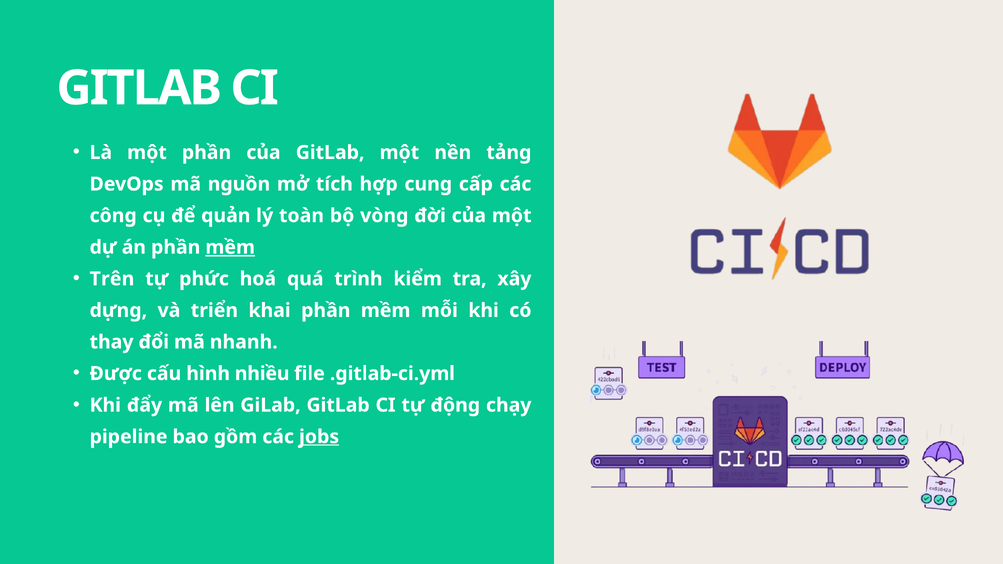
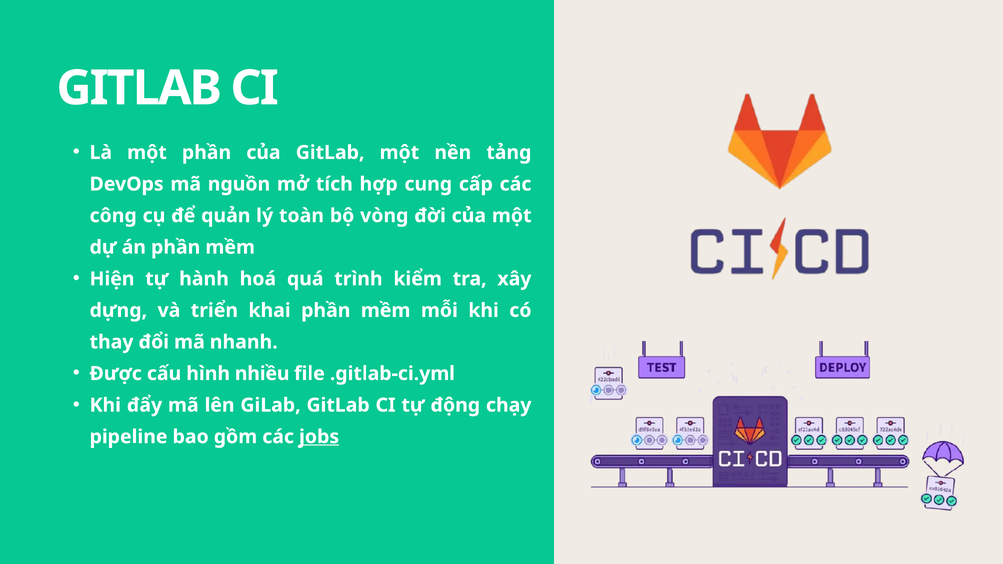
mềm underline: present -> none (230, 247)
Trên: Trên -> Hiện (112, 279)
phức: phức -> hành (204, 279)
